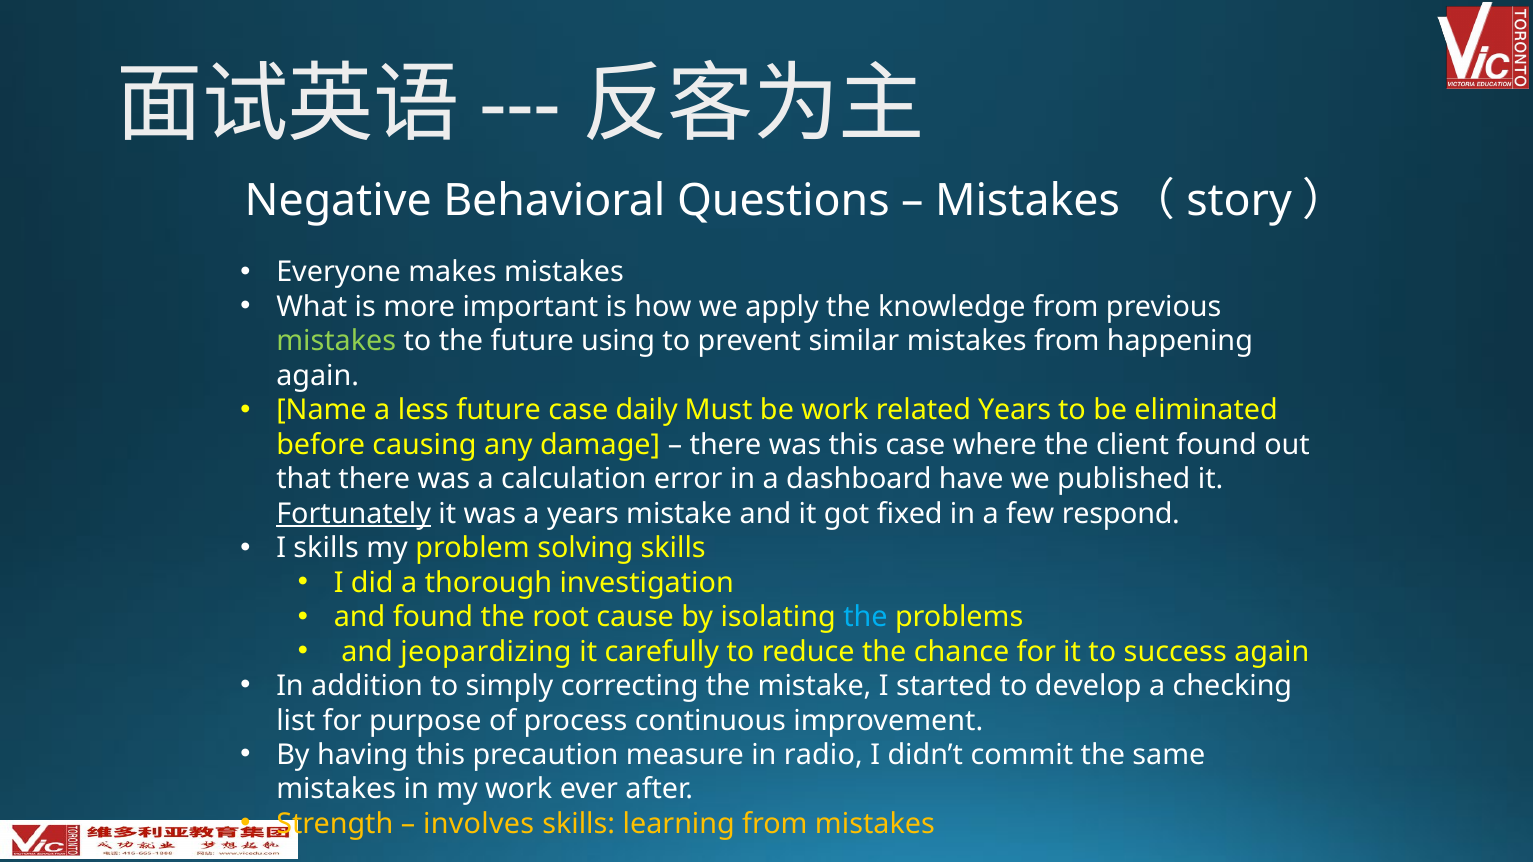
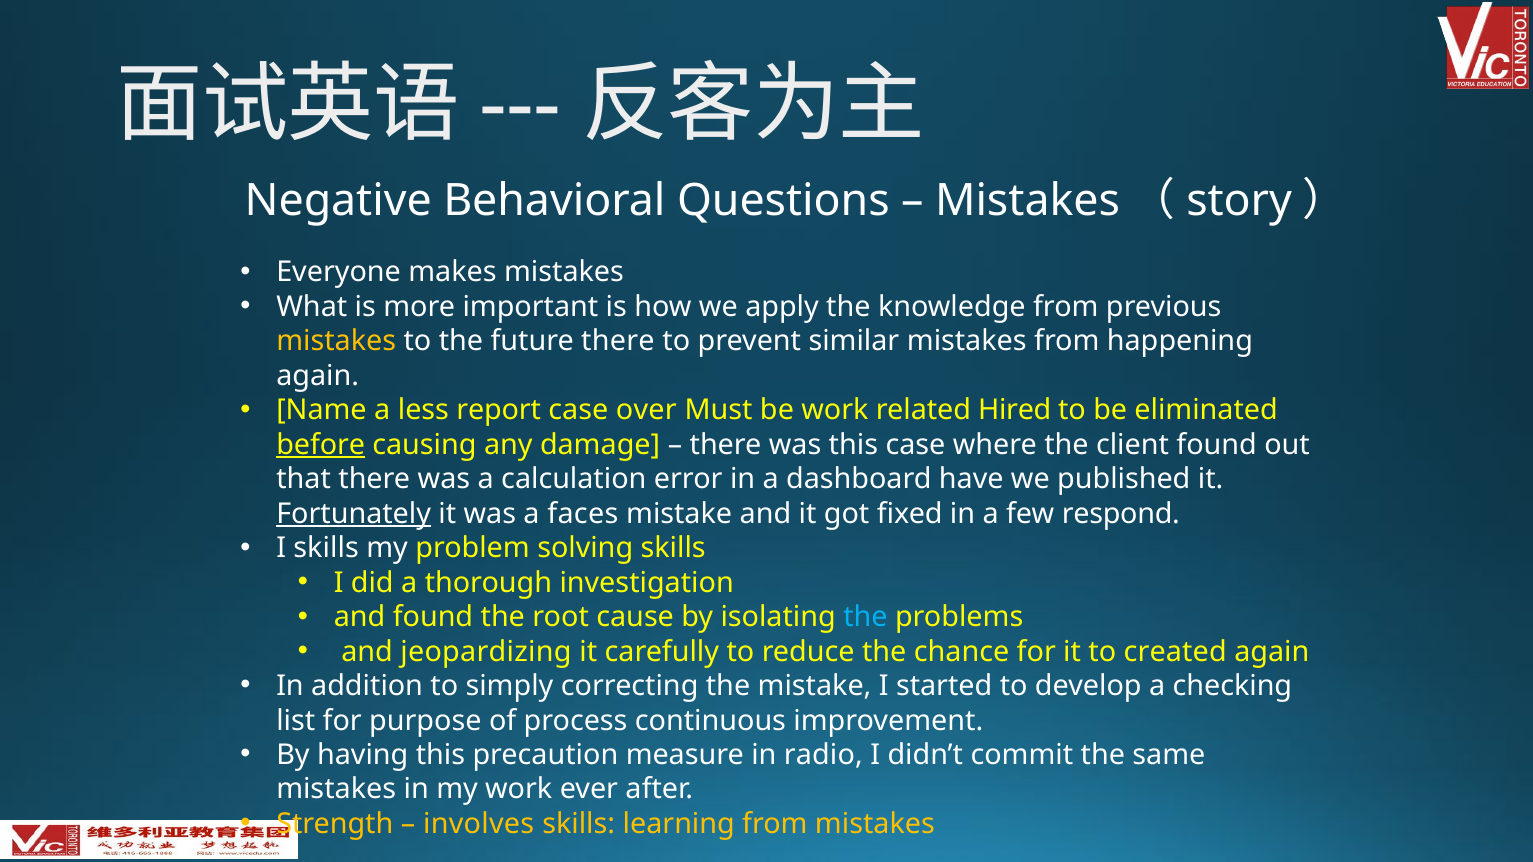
mistakes colour: light green -> yellow (336, 341)
future using: using -> there (618, 341)
less future: future -> report (499, 410)
daily: daily -> over (646, 410)
related Years: Years -> Hired (1015, 410)
before underline: none -> present (321, 445)
a years: years -> faces (583, 514)
success: success -> created (1175, 652)
